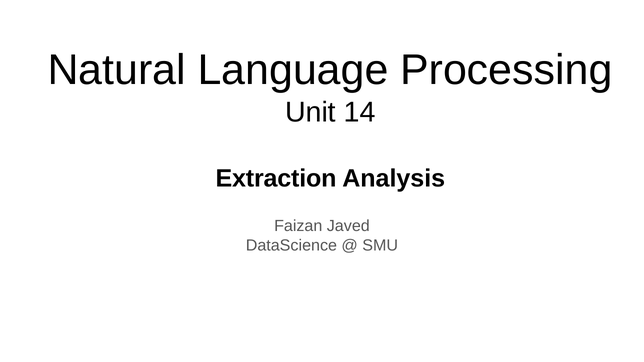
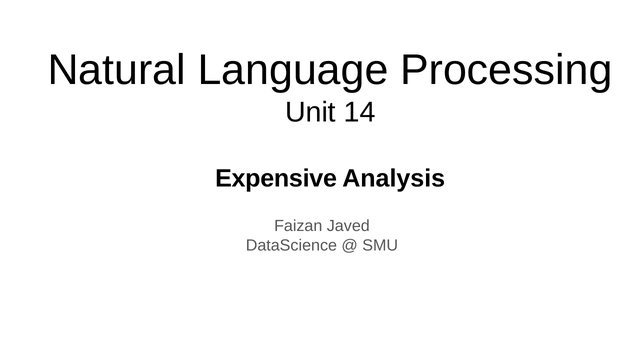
Extraction: Extraction -> Expensive (276, 179)
